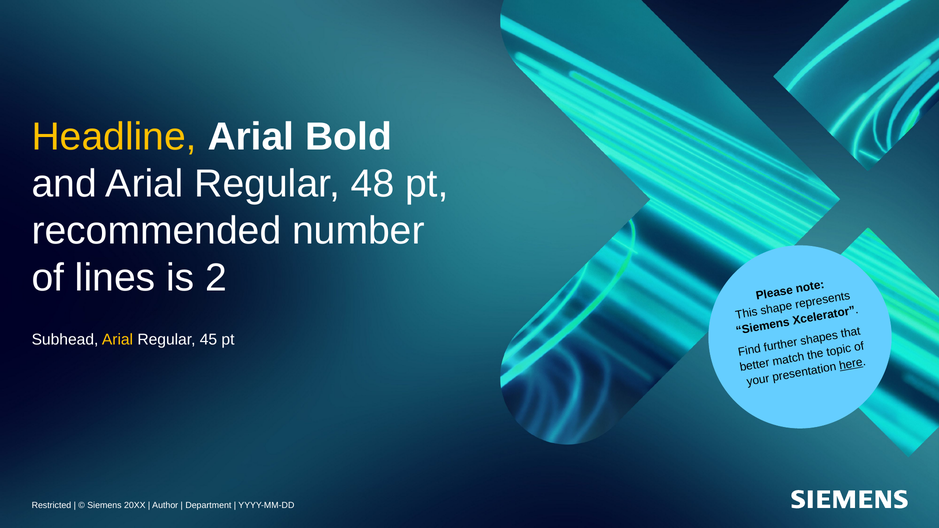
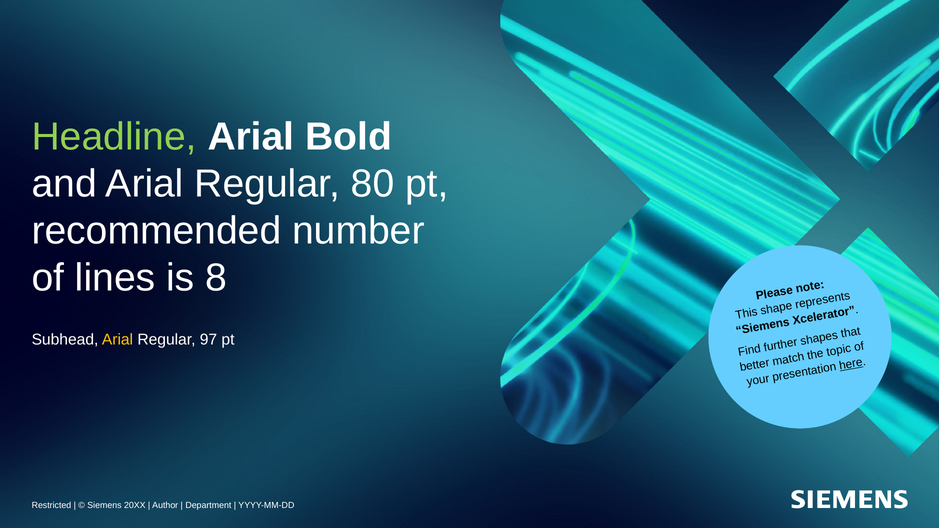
Headline colour: yellow -> light green (114, 137)
48: 48 -> 80 (373, 184)
2: 2 -> 8 (216, 278)
45: 45 -> 97 (208, 339)
